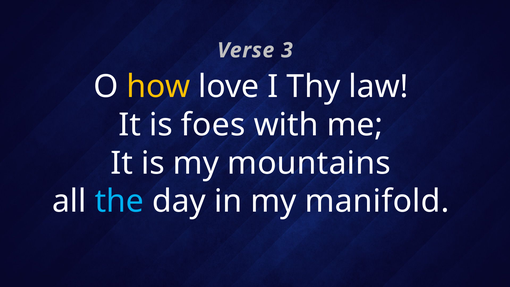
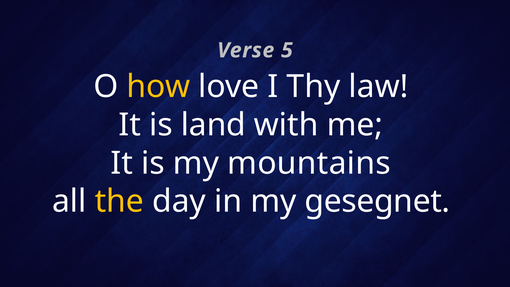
3: 3 -> 5 (287, 50)
foes: foes -> land (213, 125)
the colour: light blue -> yellow (119, 201)
manifold: manifold -> gesegnet (377, 201)
